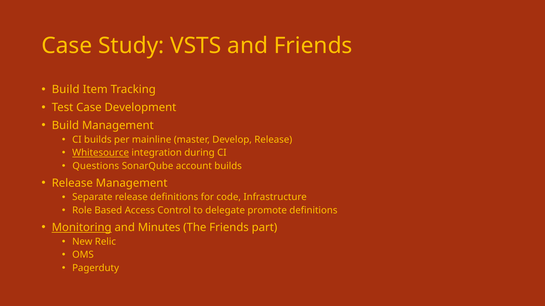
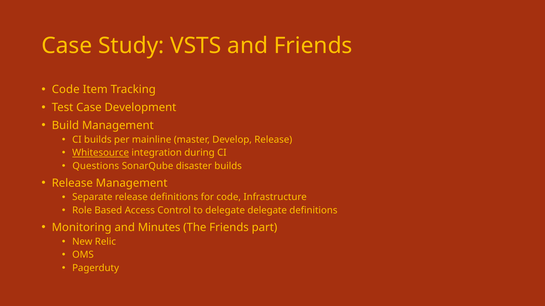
Build: Build -> Code (66, 90)
account: account -> disaster (194, 166)
delegate promote: promote -> delegate (267, 211)
Monitoring underline: present -> none (82, 228)
